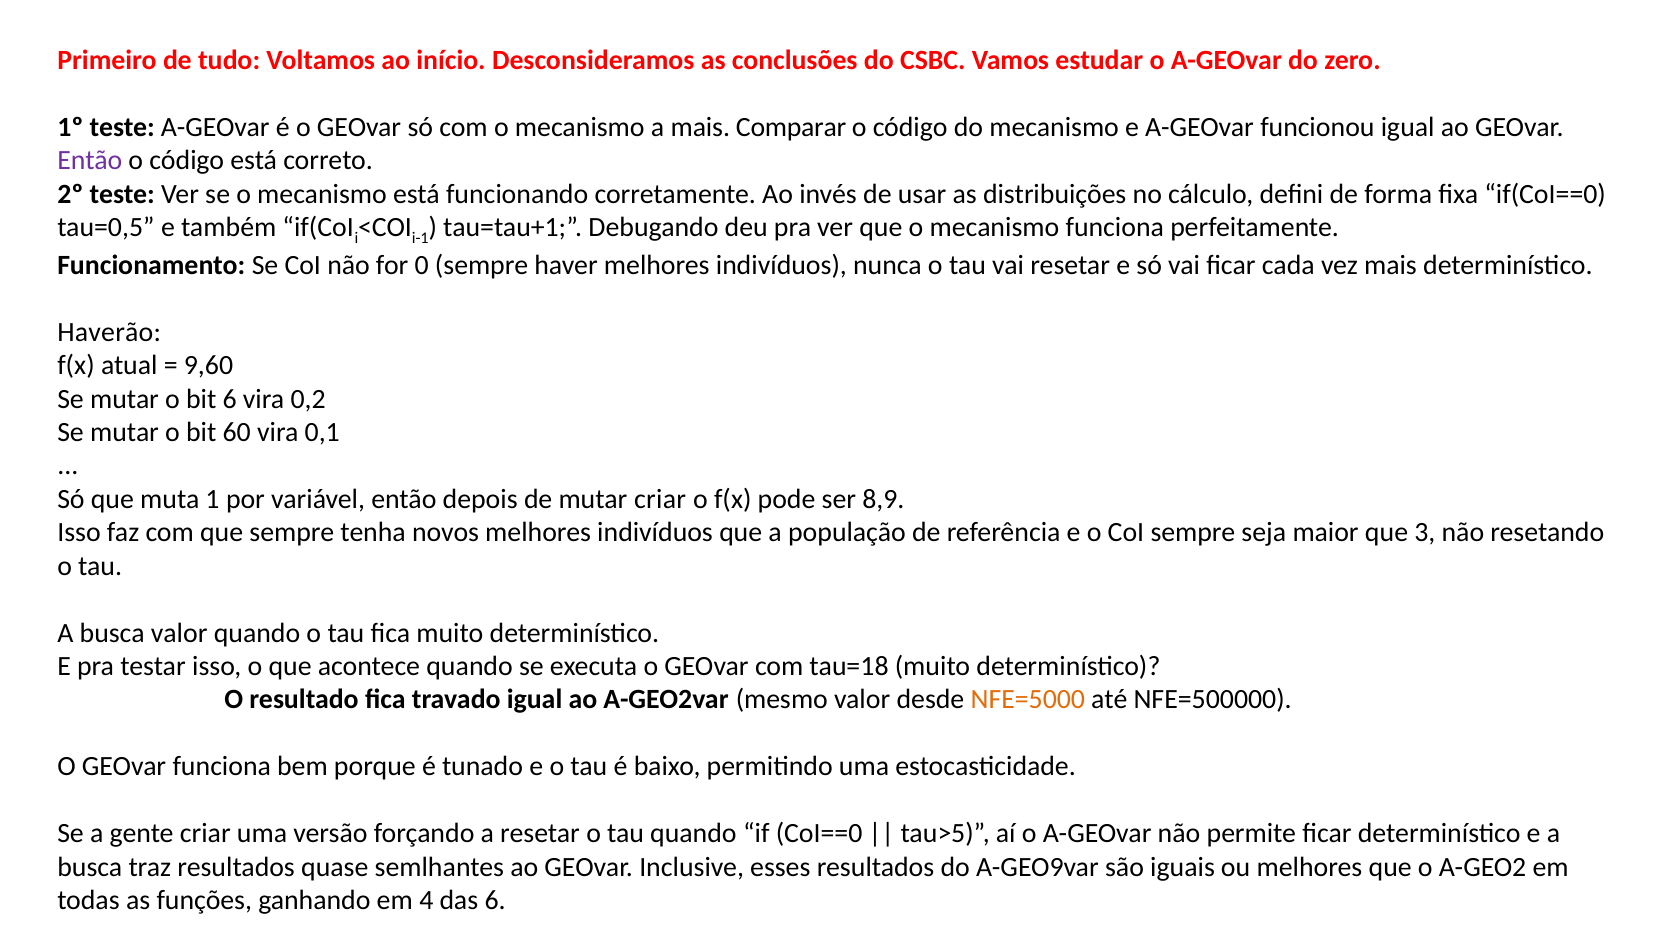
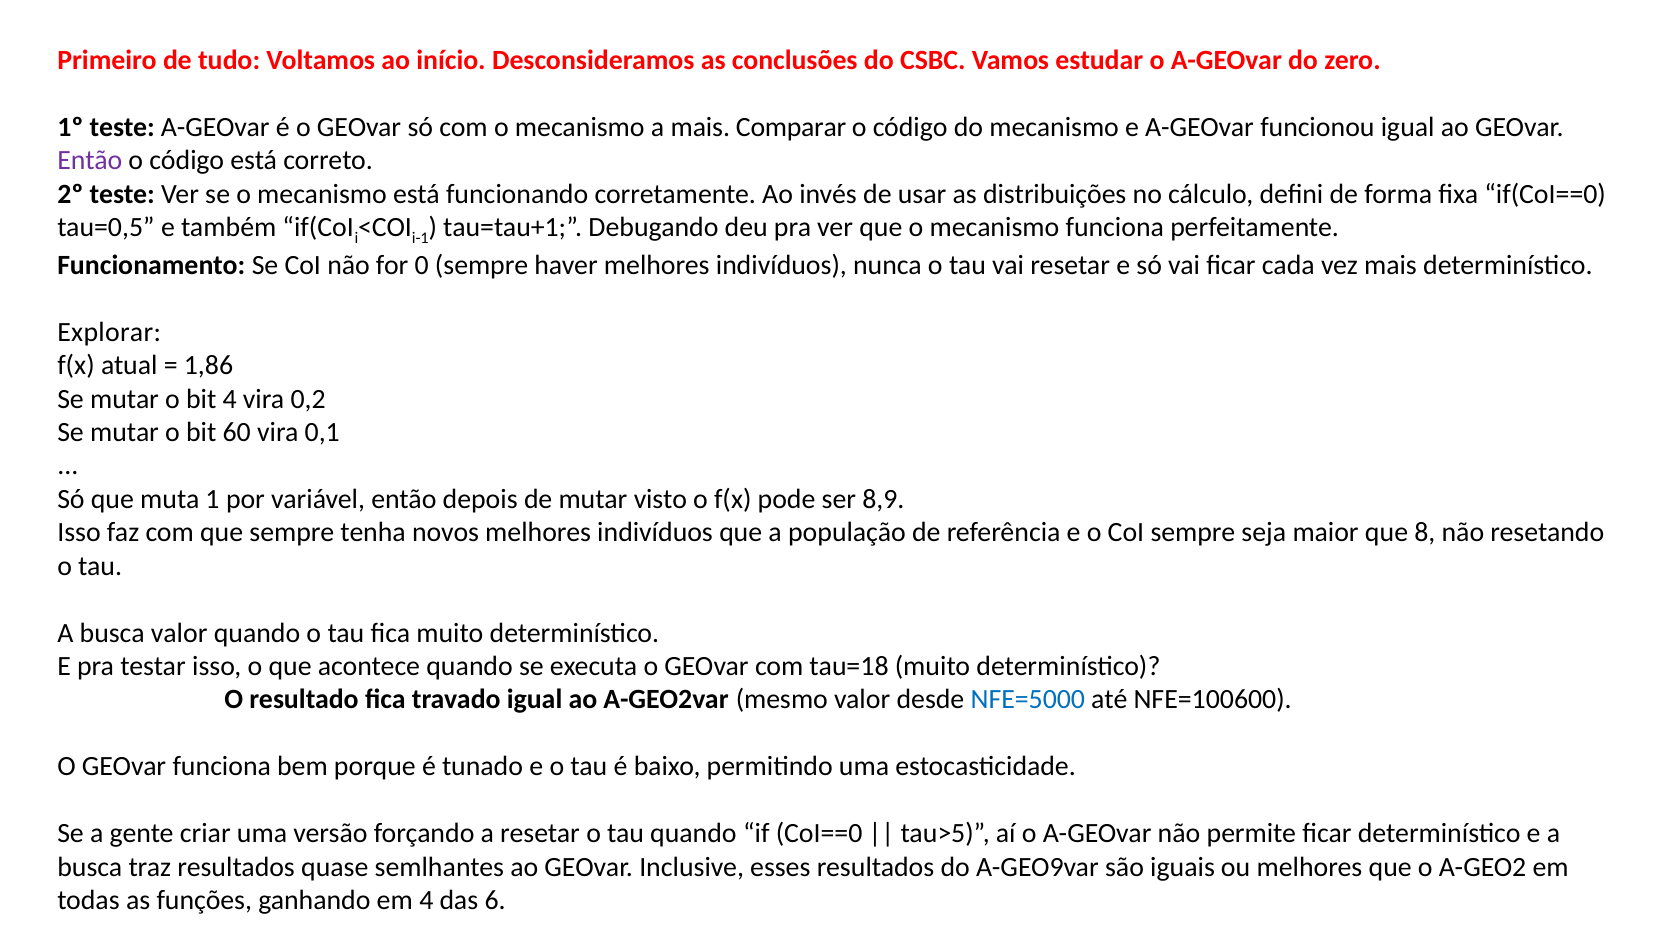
Haverão: Haverão -> Explorar (109, 332)
9,60: 9,60 -> 1,86 (208, 365)
bit 6: 6 -> 4 (230, 399)
mutar criar: criar -> visto (660, 499)
3: 3 -> 8 (1425, 533)
NFE=5000 colour: orange -> blue (1028, 700)
NFE=500000: NFE=500000 -> NFE=100600 (1213, 700)
